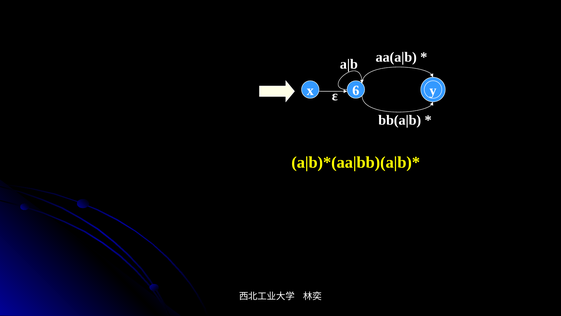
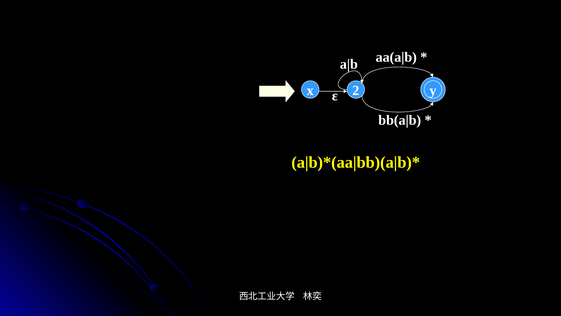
6: 6 -> 2 (356, 90)
